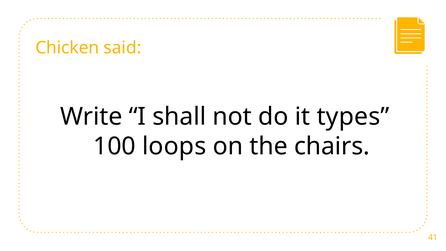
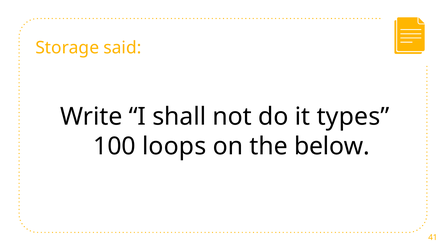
Chicken: Chicken -> Storage (67, 48)
chairs: chairs -> below (332, 146)
